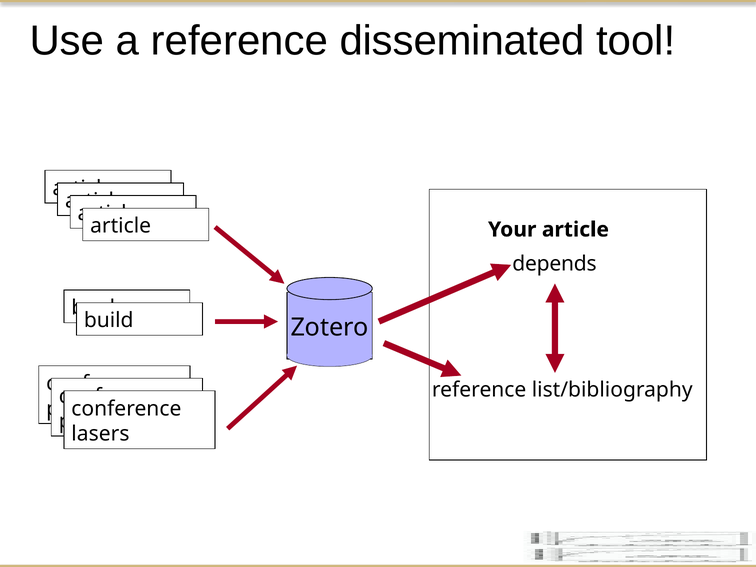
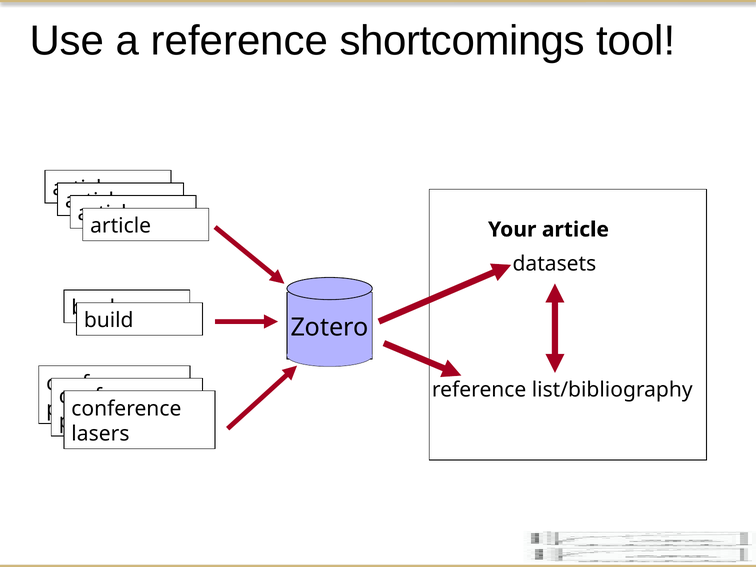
disseminated: disseminated -> shortcomings (462, 41)
depends: depends -> datasets (554, 264)
